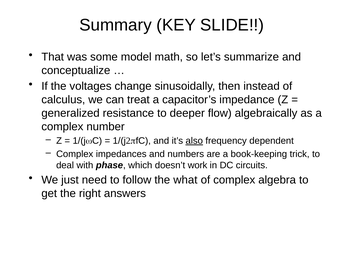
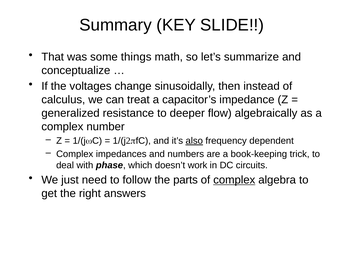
model: model -> things (136, 57)
what: what -> parts (186, 180)
complex underline: none -> present (234, 180)
